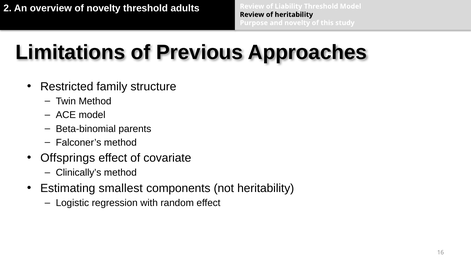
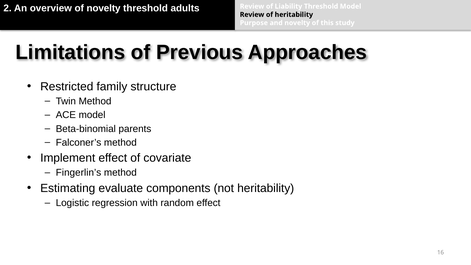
Offsprings: Offsprings -> Implement (68, 158)
Clinically’s: Clinically’s -> Fingerlin’s (78, 173)
smallest: smallest -> evaluate (121, 188)
